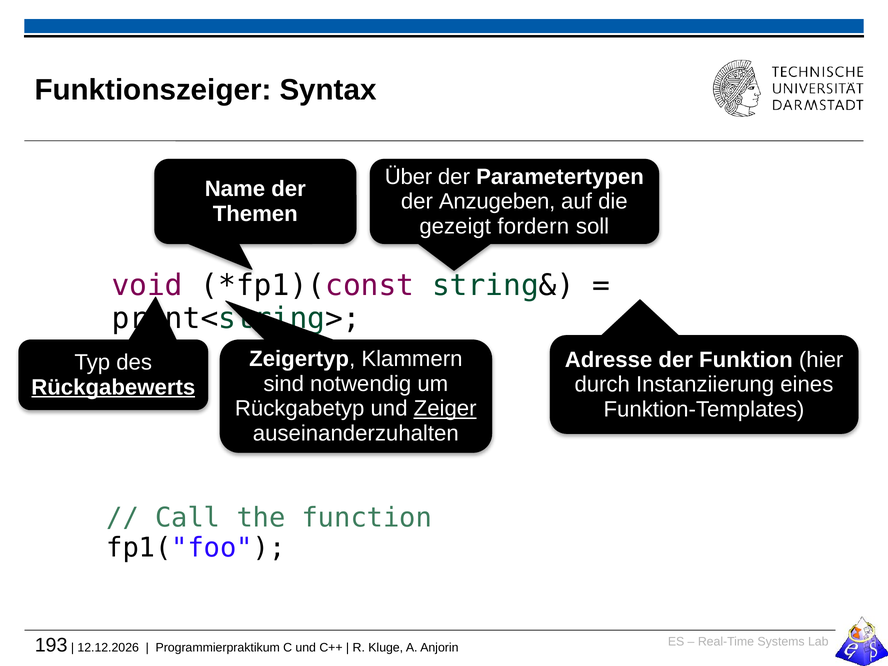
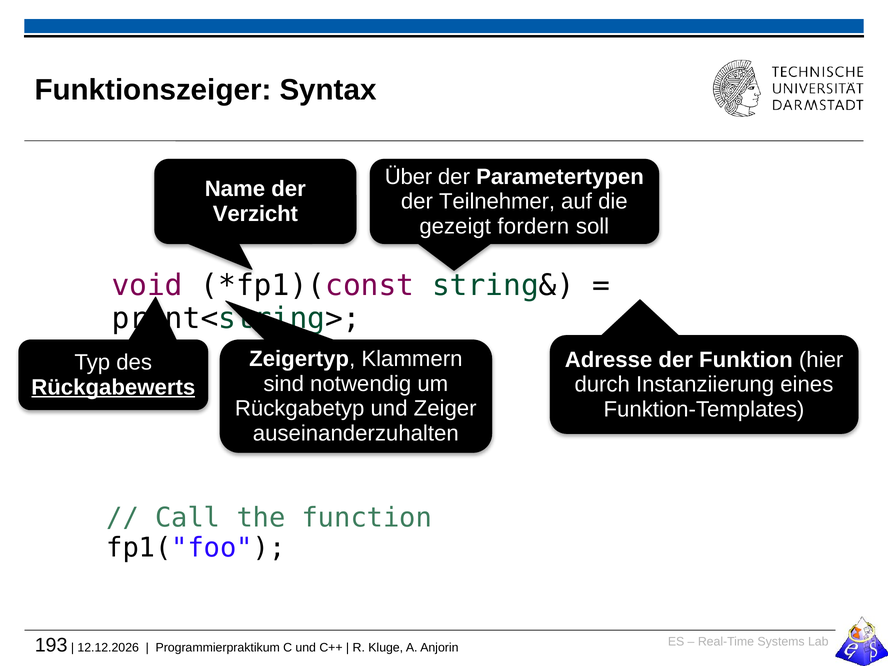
Anzugeben: Anzugeben -> Teilnehmer (497, 201)
Themen: Themen -> Verzicht (255, 214)
Zeiger underline: present -> none (445, 409)
